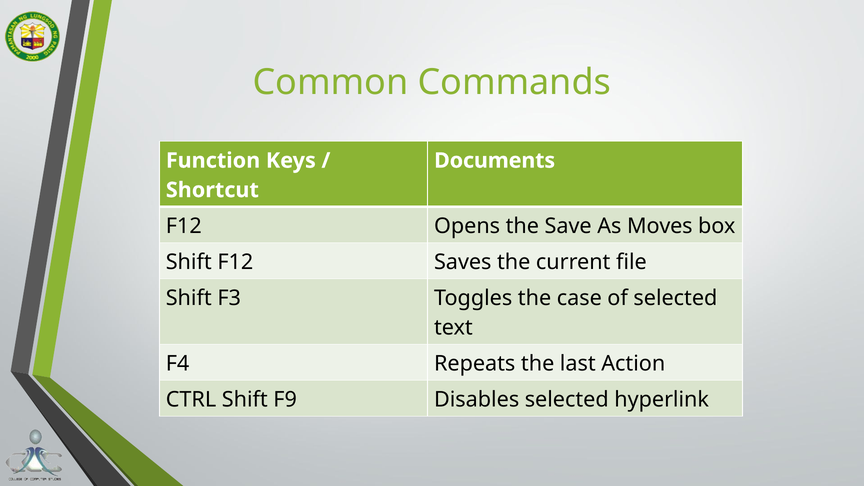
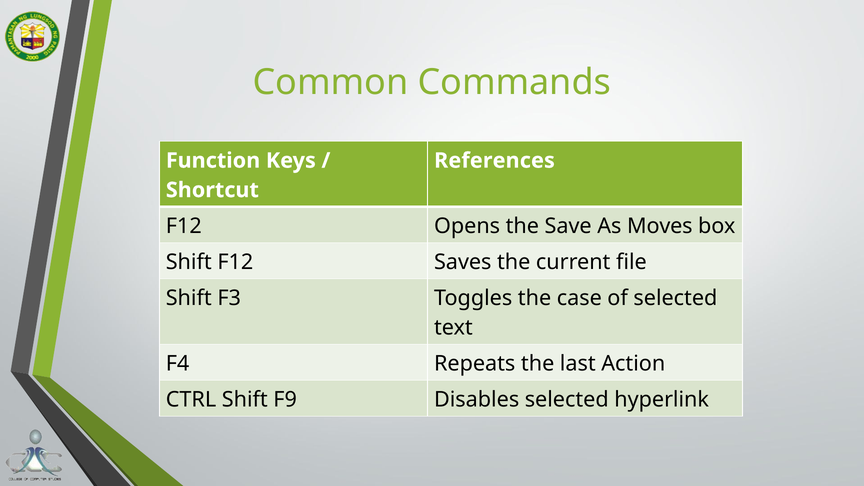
Documents: Documents -> References (494, 161)
